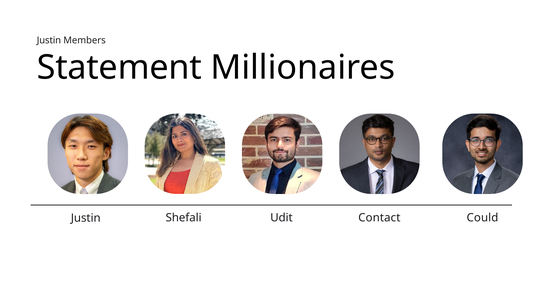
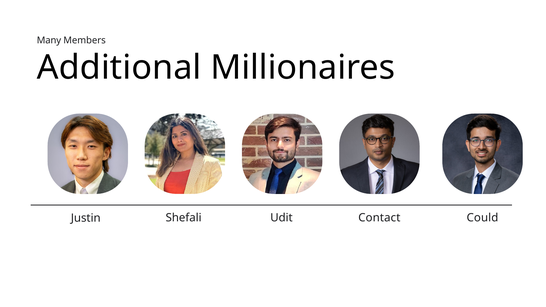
Justin: Justin -> Many (49, 40)
Statement: Statement -> Additional (119, 68)
